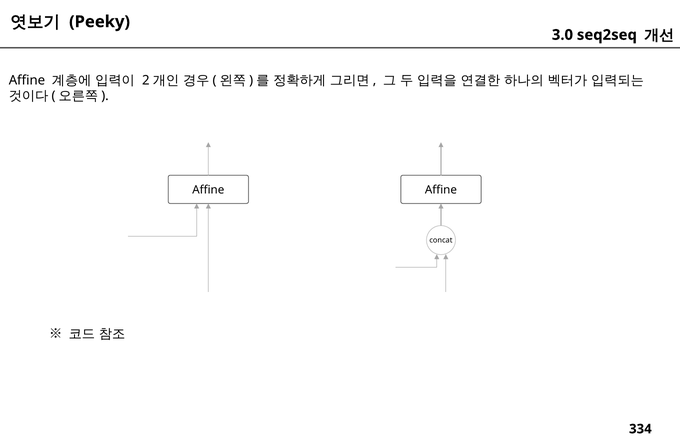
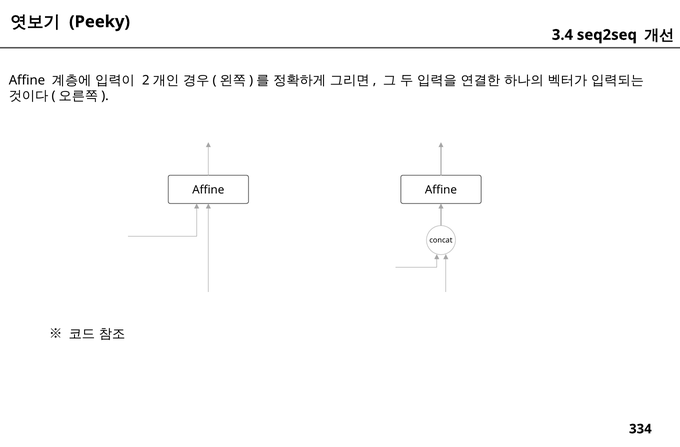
3.0: 3.0 -> 3.4 (562, 35)
